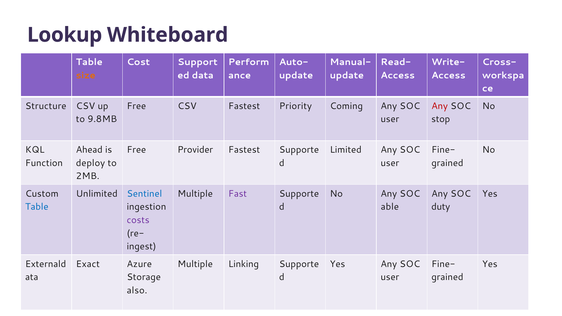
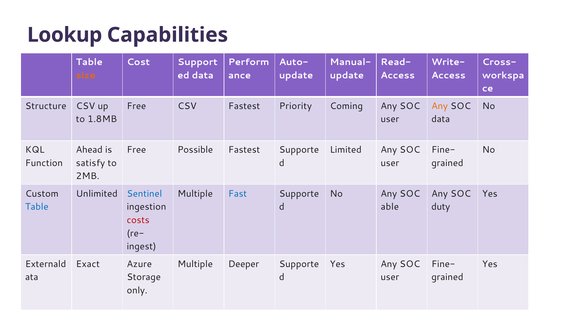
Whiteboard: Whiteboard -> Capabilities (168, 35)
Any colour: red -> orange (440, 106)
9.8MB: 9.8MB -> 1.8MB (102, 119)
stop: stop -> data (441, 119)
Provider: Provider -> Possible (195, 150)
deploy: deploy -> satisfy (90, 163)
Fast colour: purple -> blue (238, 194)
costs colour: purple -> red (138, 220)
Linking: Linking -> Deeper (244, 264)
also: also -> only (137, 290)
